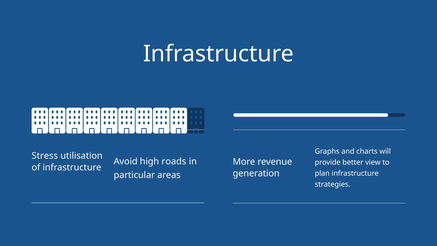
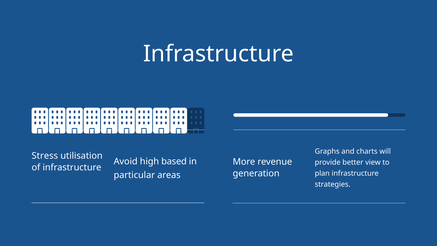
roads: roads -> based (174, 161)
